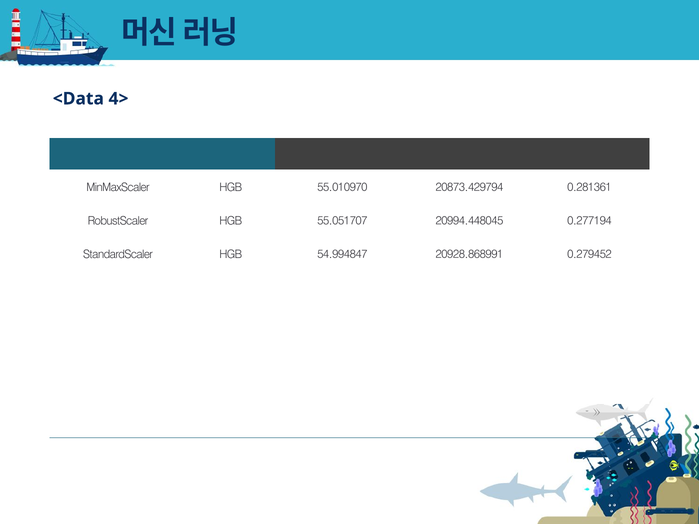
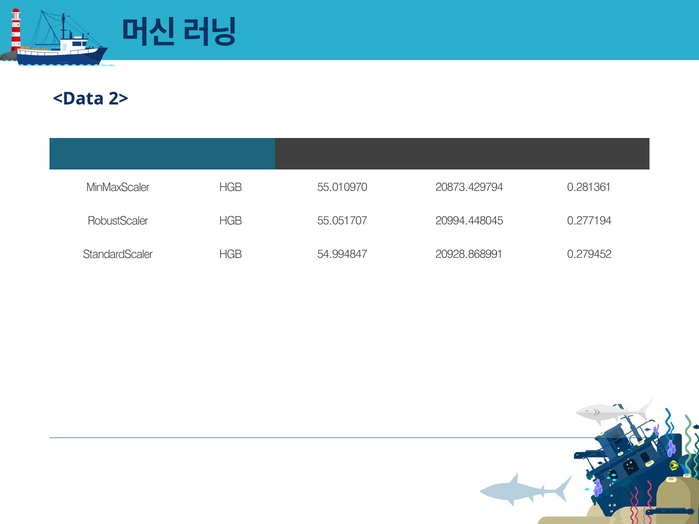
4>: 4> -> 2> (119, 99)
